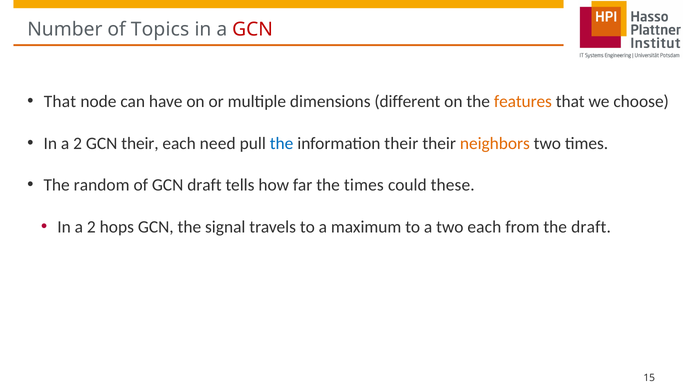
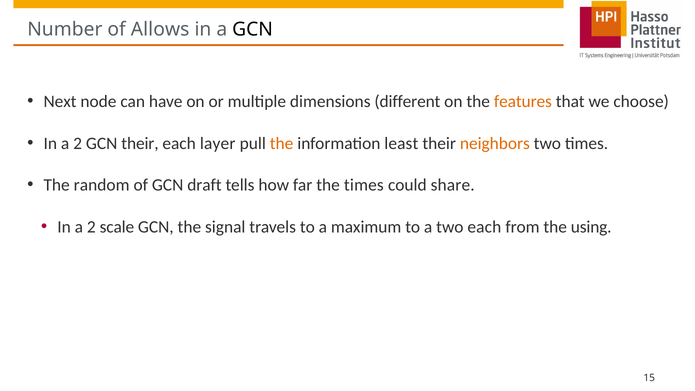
Topics: Topics -> Allows (160, 29)
GCN colour: red -> black (253, 29)
That: That -> Next (60, 102)
need: need -> layer (218, 143)
the colour: blue -> orange (282, 143)
information their: their -> least (401, 143)
these: these -> share (453, 185)
hops: hops -> scale (117, 227)
the draft: draft -> using (591, 227)
